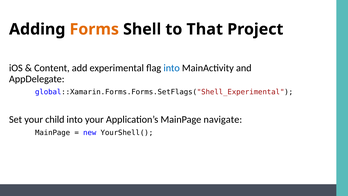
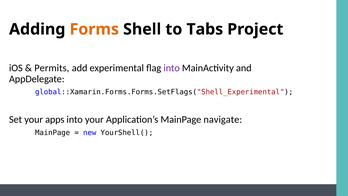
That: That -> Tabs (205, 29)
Content: Content -> Permits (52, 68)
into colour: blue -> purple (172, 68)
child: child -> apps (55, 119)
